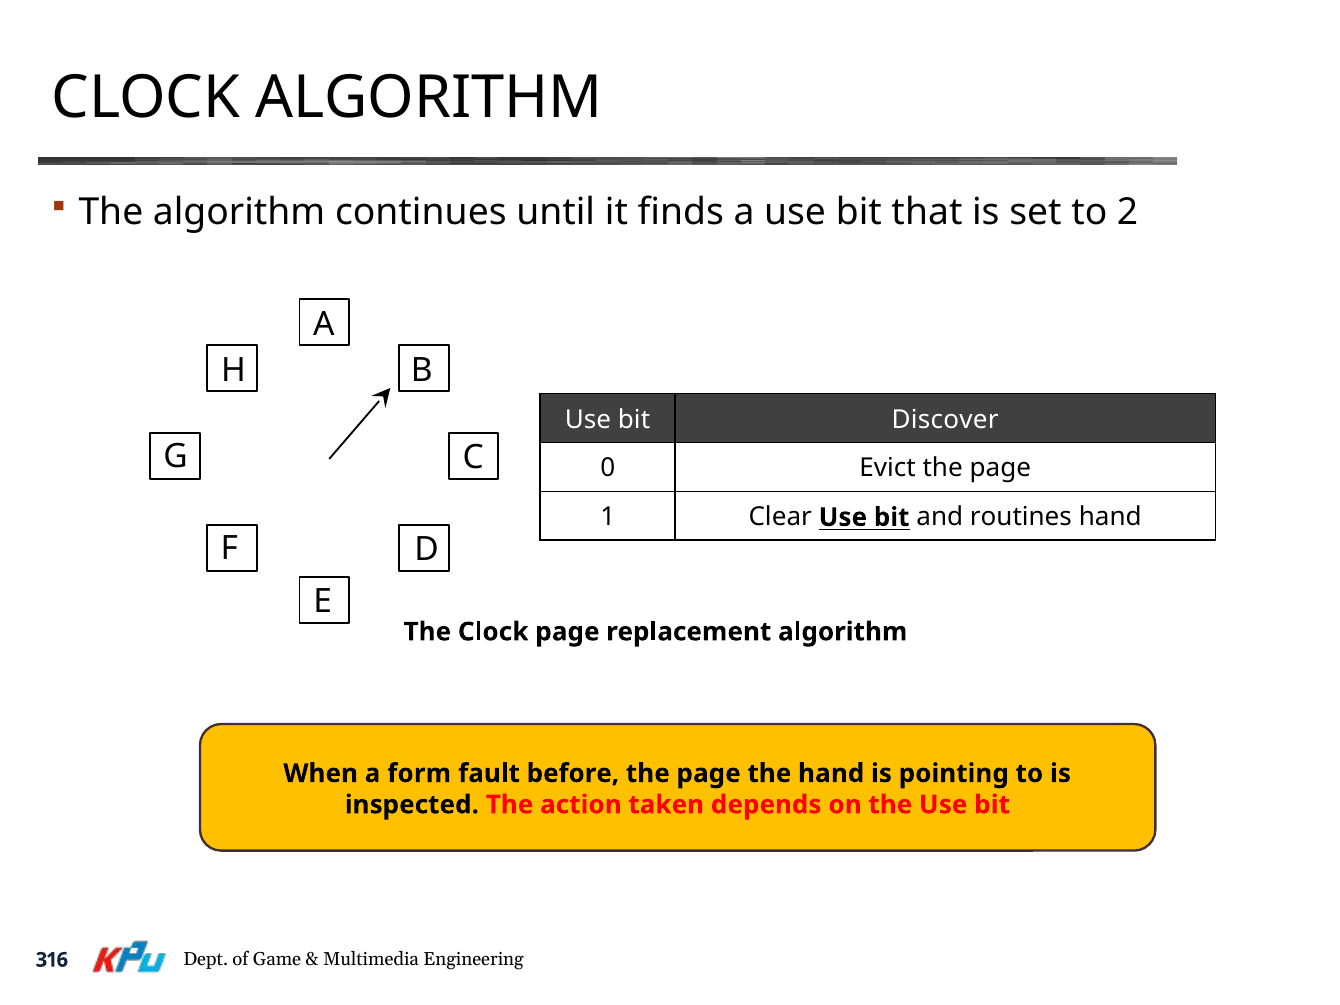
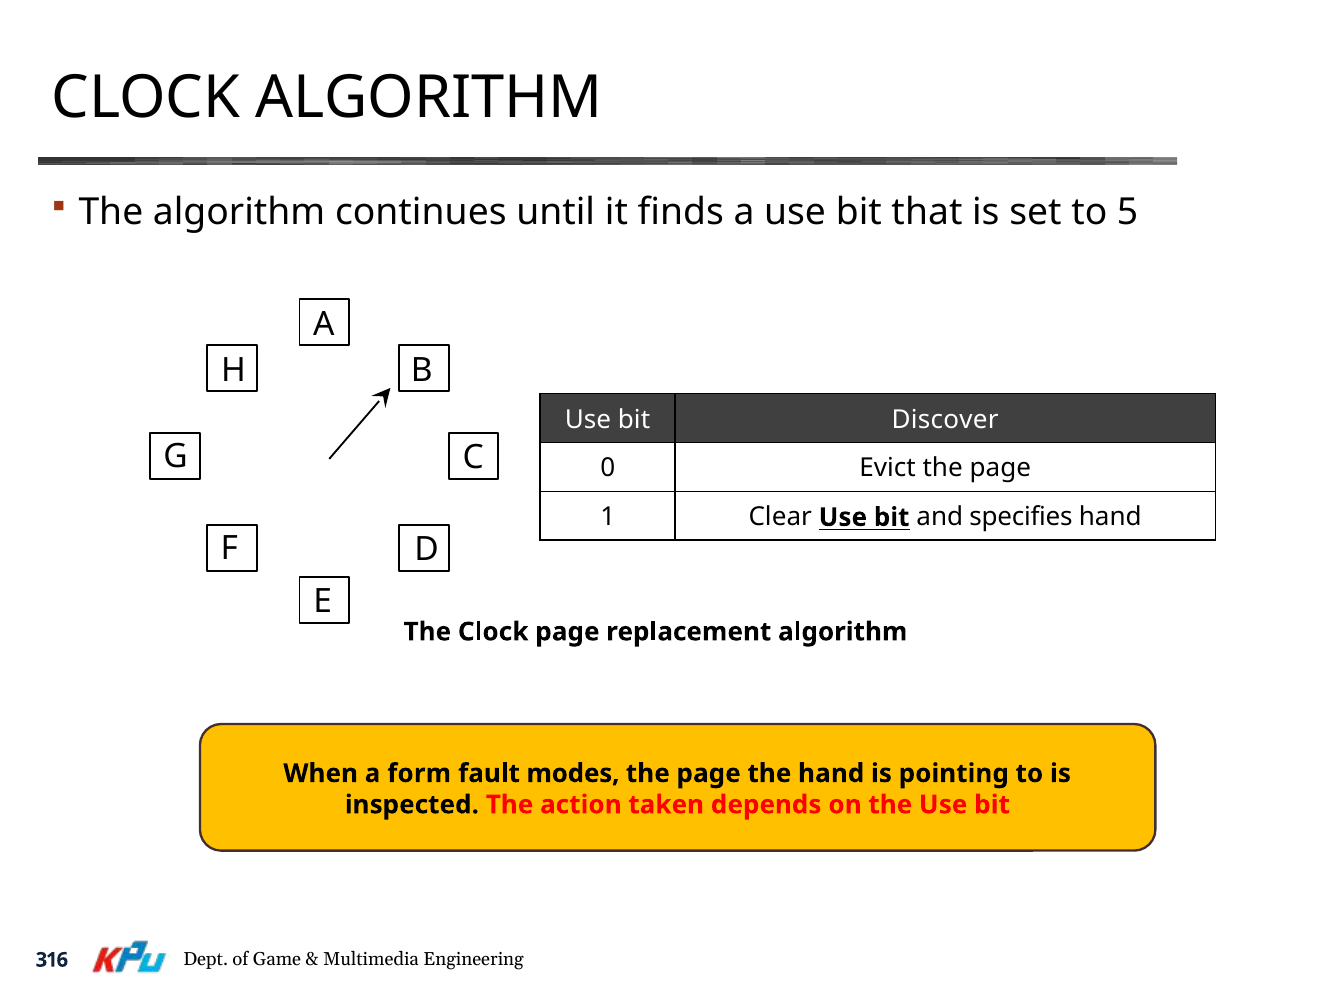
2: 2 -> 5 (1128, 212)
routines: routines -> specifies (1021, 517)
before: before -> modes (573, 773)
